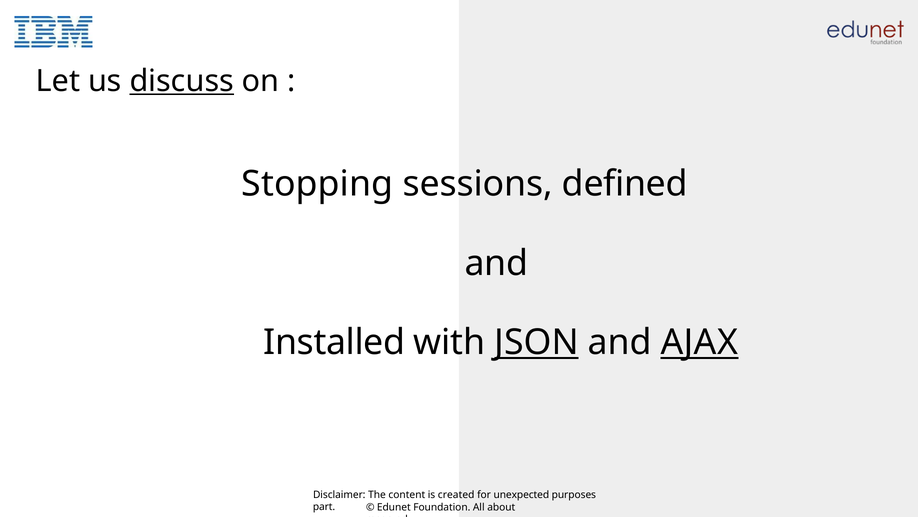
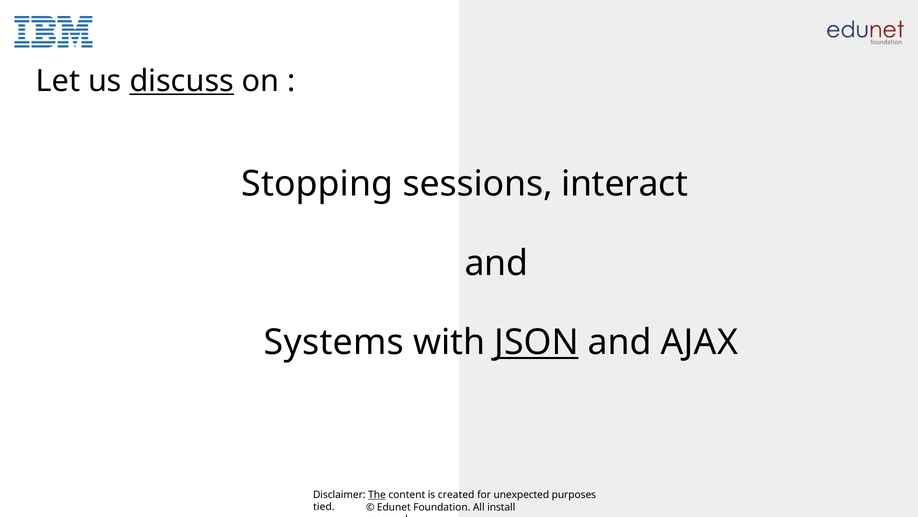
defined: defined -> interact (625, 184)
Installed: Installed -> Systems (334, 342)
AJAX underline: present -> none (699, 342)
The underline: none -> present (377, 494)
part: part -> tied (324, 506)
about: about -> install (501, 507)
